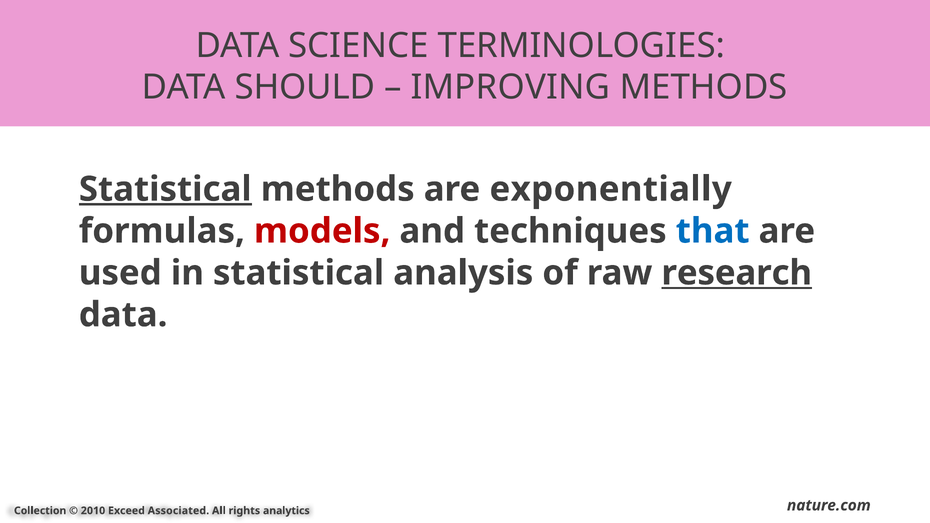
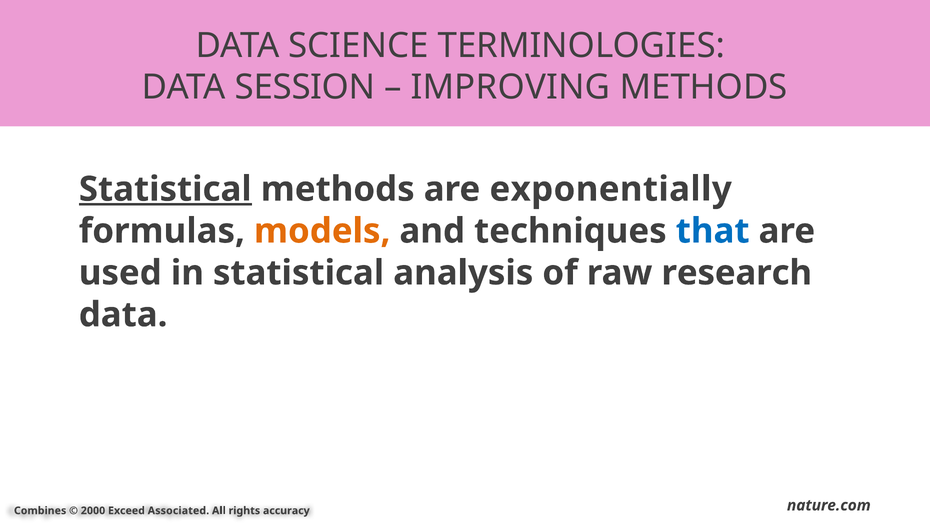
SHOULD: SHOULD -> SESSION (305, 87)
models colour: red -> orange (322, 231)
research underline: present -> none (737, 273)
Collection: Collection -> Combines (40, 511)
2010: 2010 -> 2000 (93, 511)
analytics: analytics -> accuracy (286, 511)
